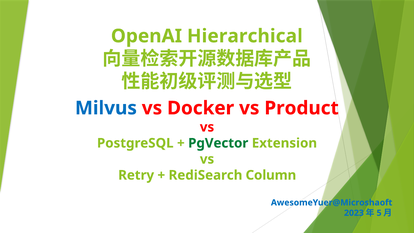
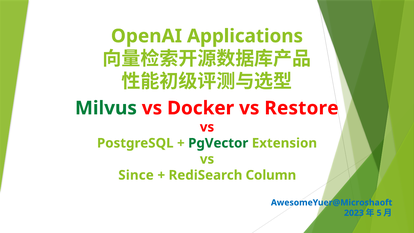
Hierarchical: Hierarchical -> Applications (245, 36)
Milvus colour: blue -> green (106, 108)
Product: Product -> Restore (301, 108)
Retry: Retry -> Since (136, 175)
